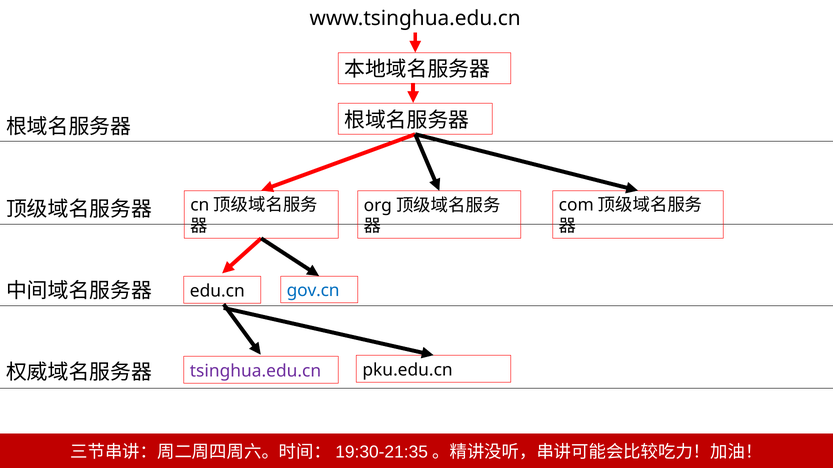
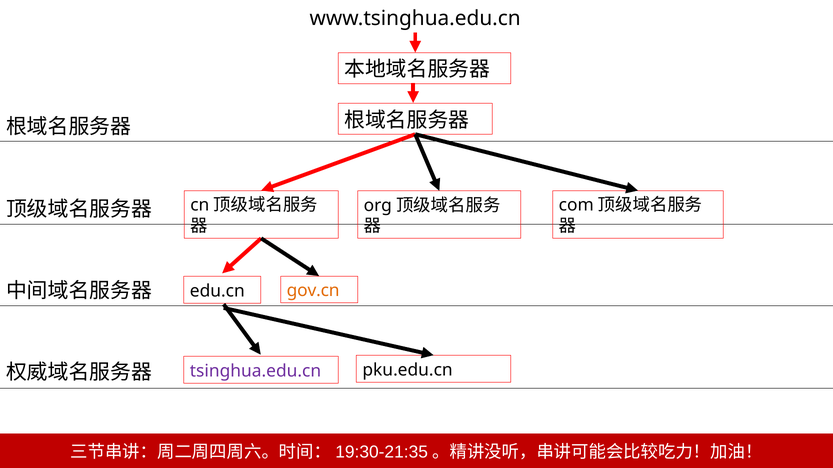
gov.cn colour: blue -> orange (313, 291)
